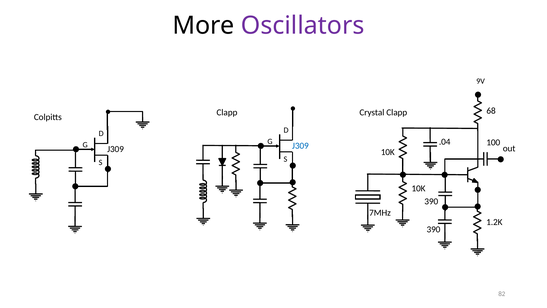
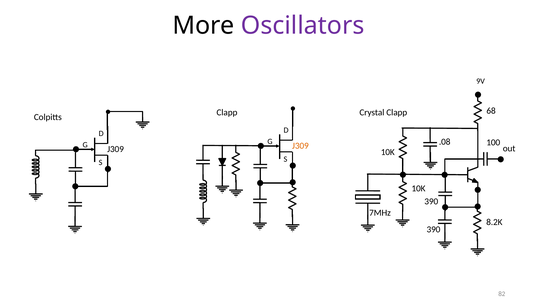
.04: .04 -> .08 (445, 142)
J309 colour: blue -> orange (300, 146)
1.2K: 1.2K -> 8.2K (494, 222)
